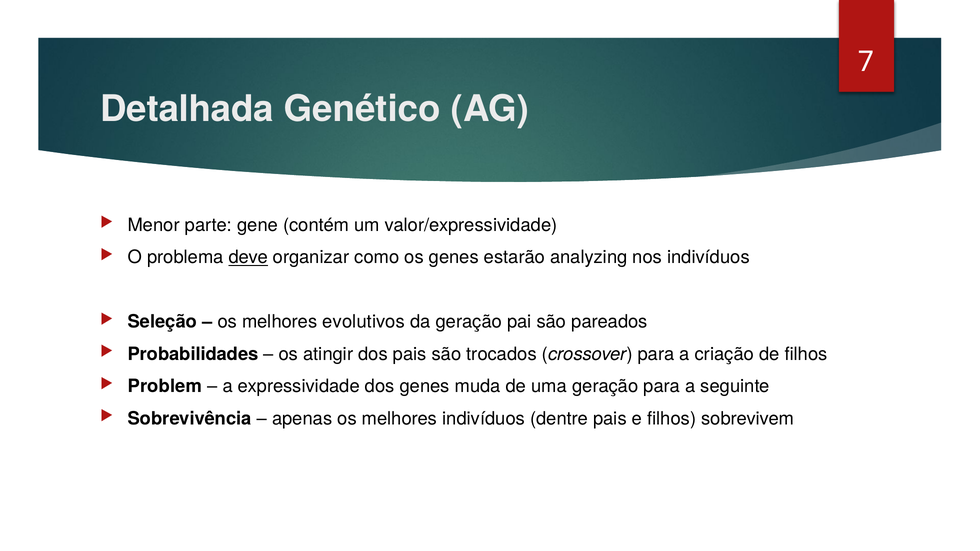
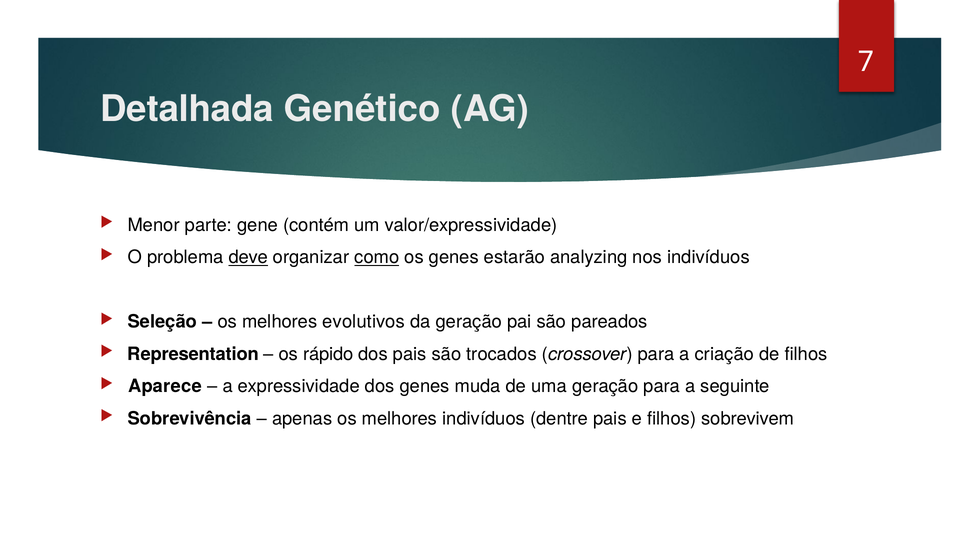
como underline: none -> present (377, 258)
Probabilidades: Probabilidades -> Representation (193, 354)
atingir: atingir -> rápido (328, 354)
Problem: Problem -> Aparece (165, 387)
